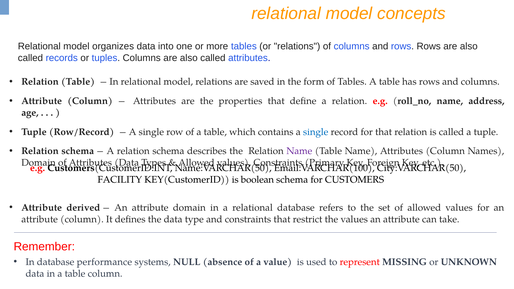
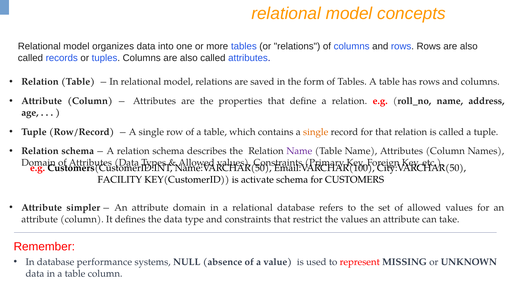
single colour: blue -> orange (316, 132)
boolean: boolean -> activate (257, 180)
derived: derived -> simpler (83, 208)
